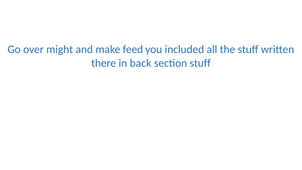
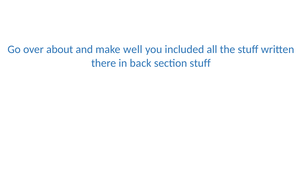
might: might -> about (60, 49)
feed: feed -> well (133, 49)
